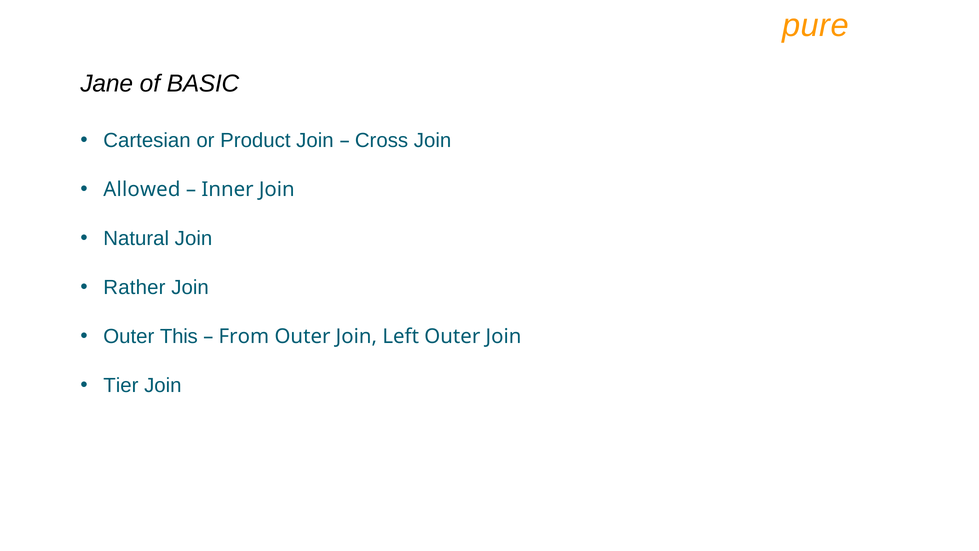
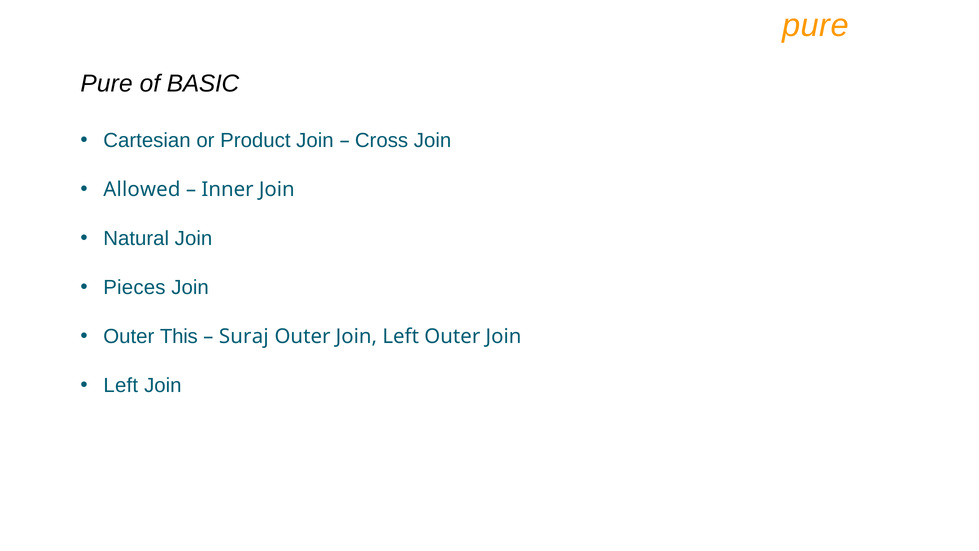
Jane: Jane -> Pure (107, 84)
Rather: Rather -> Pieces (134, 287)
From: From -> Suraj (244, 336)
Tier: Tier -> Left (121, 385)
